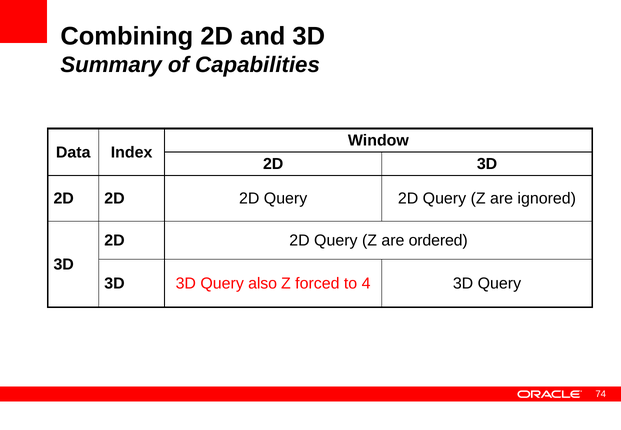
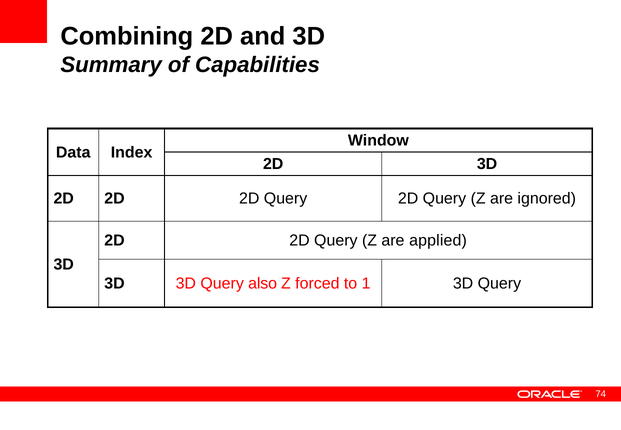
ordered: ordered -> applied (438, 241)
4: 4 -> 1 (366, 283)
